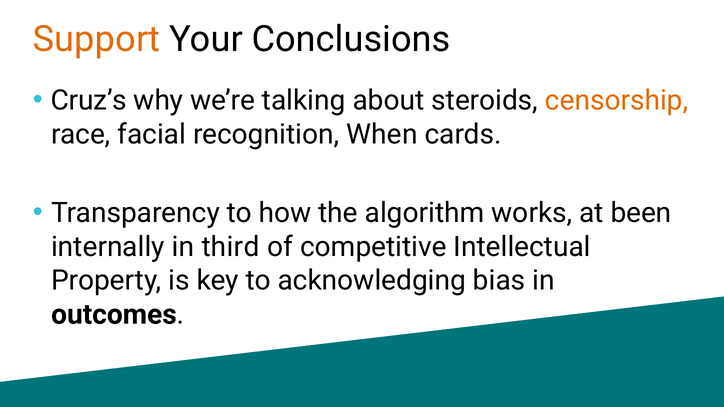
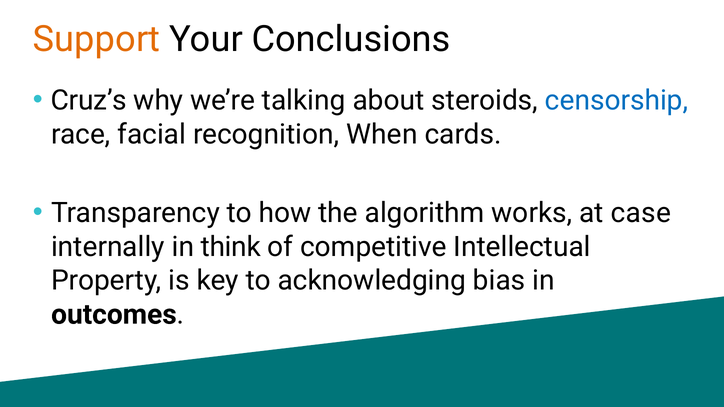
censorship colour: orange -> blue (617, 101)
been: been -> case (641, 213)
third: third -> think (231, 247)
